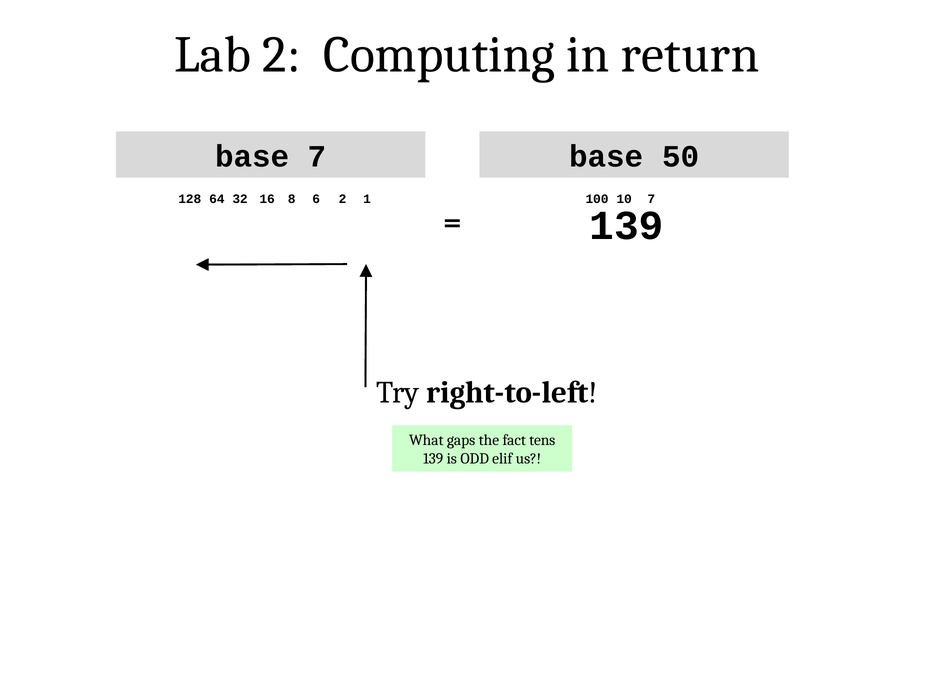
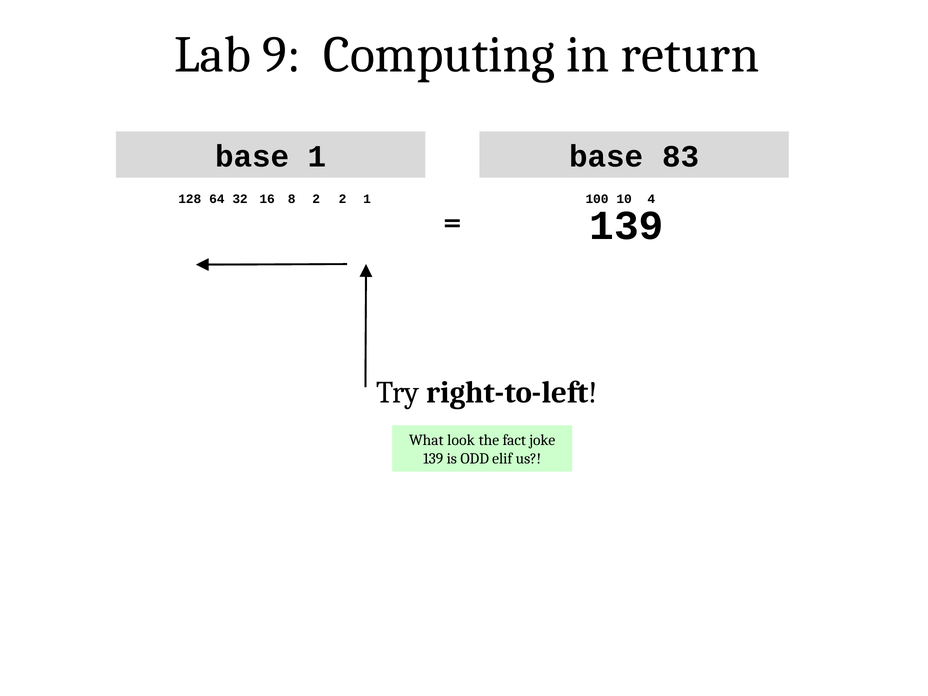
Lab 2: 2 -> 9 (282, 55)
base 7: 7 -> 1 (317, 157)
50: 50 -> 83 (681, 157)
32 6: 6 -> 2 (316, 199)
100 7: 7 -> 4 (651, 199)
gaps: gaps -> look (461, 440)
tens: tens -> joke (542, 440)
